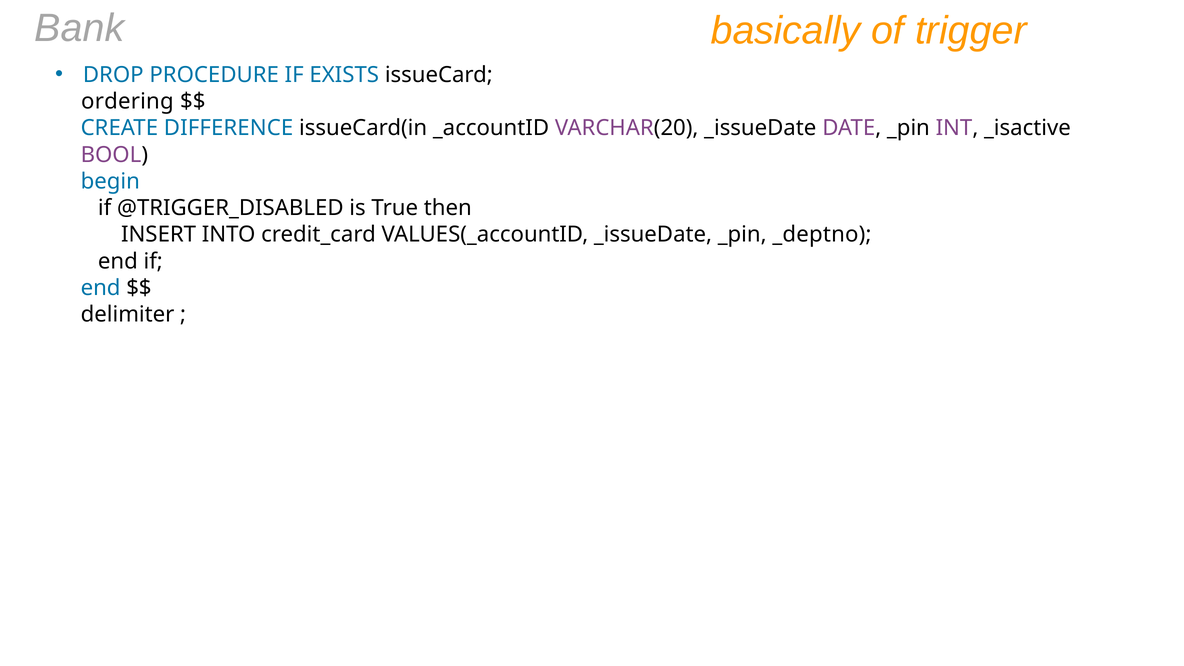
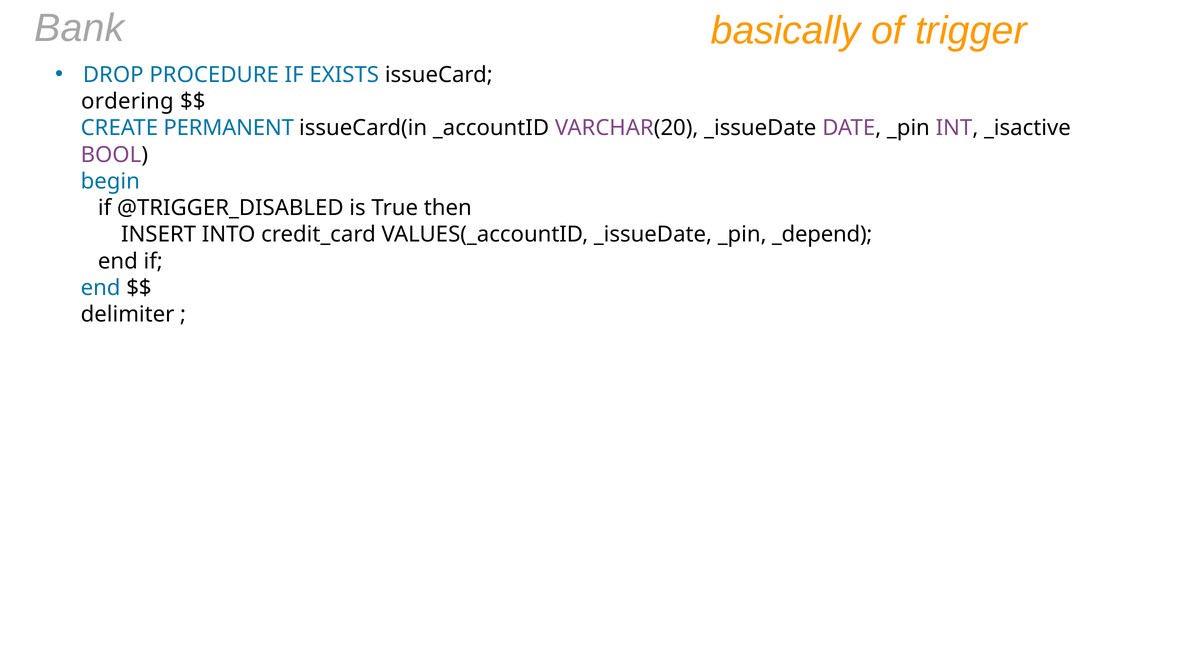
DIFFERENCE: DIFFERENCE -> PERMANENT (229, 128)
_deptno: _deptno -> _depend (822, 235)
